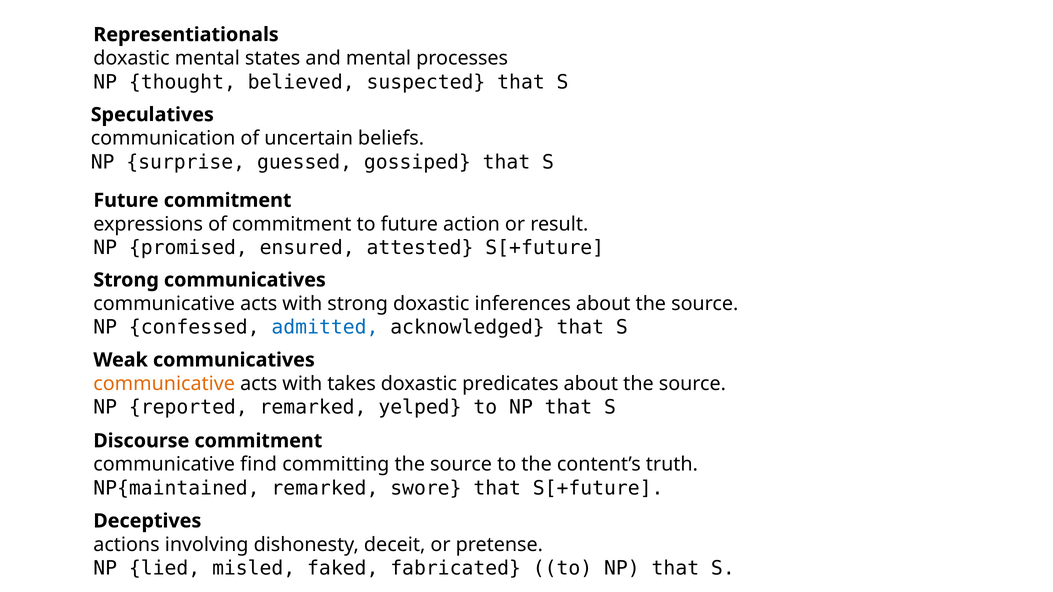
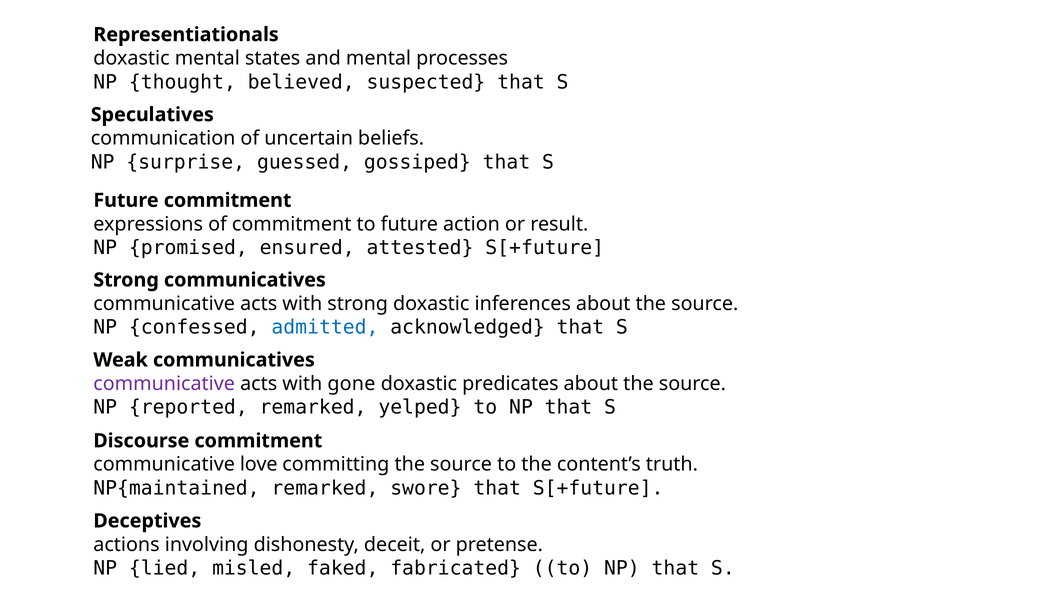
communicative colour: orange -> purple (164, 384)
takes: takes -> gone (351, 384)
find: find -> love (259, 465)
